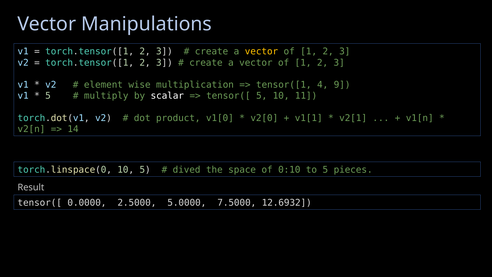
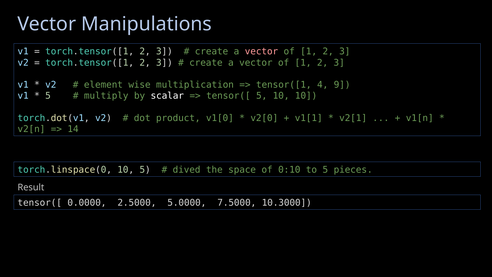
vector colour: yellow -> pink (261, 52)
10 11: 11 -> 10 (306, 96)
12.6932: 12.6932 -> 10.3000 (287, 203)
